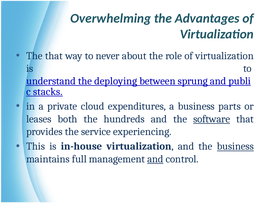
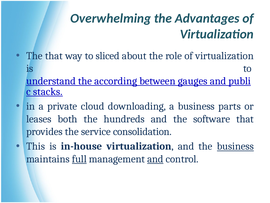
never: never -> sliced (108, 56)
deploying: deploying -> according (116, 81)
sprung: sprung -> gauges (193, 81)
expenditures: expenditures -> downloading (137, 106)
software underline: present -> none (212, 119)
experiencing: experiencing -> consolidation (142, 131)
full underline: none -> present (79, 159)
